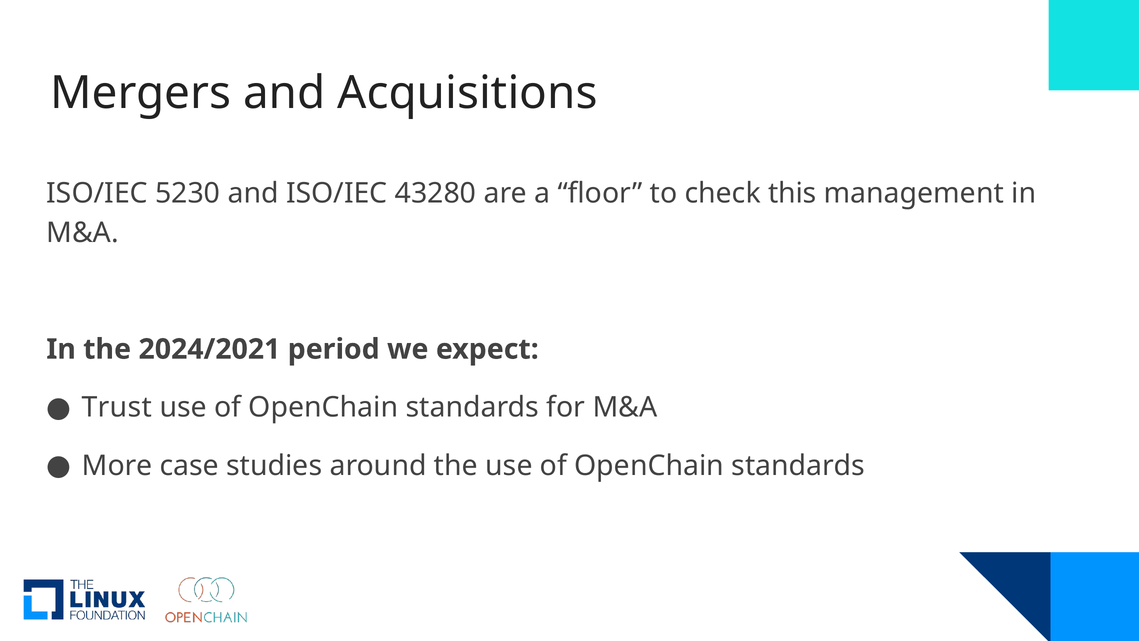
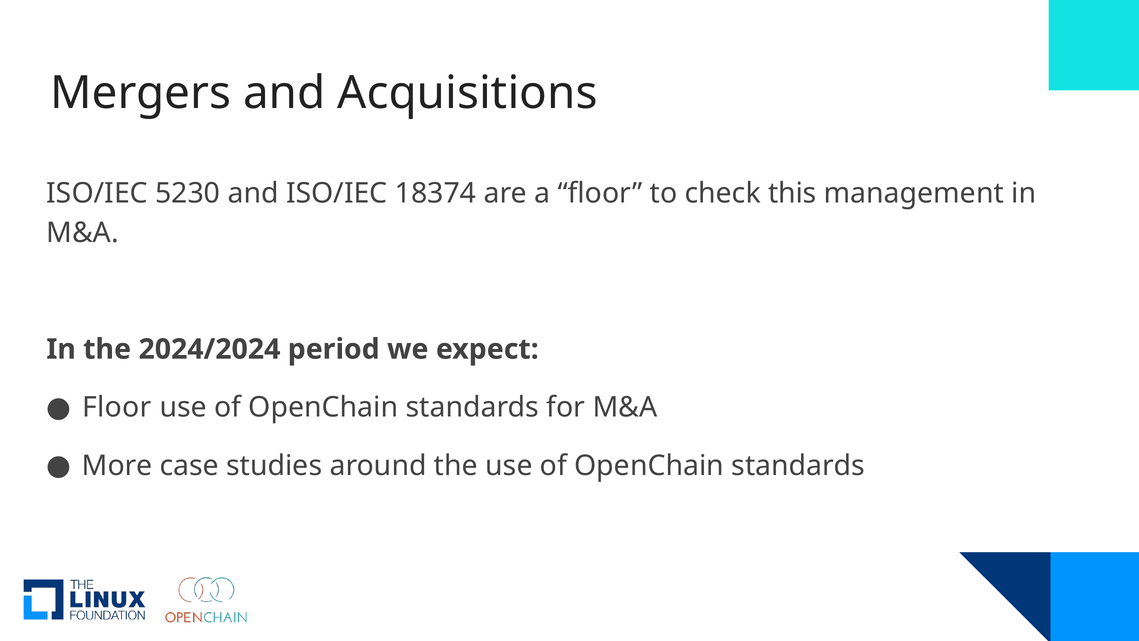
43280: 43280 -> 18374 (436, 193)
2024/2021: 2024/2021 -> 2024/2024 (209, 349)
Trust: Trust -> Floor (117, 407)
